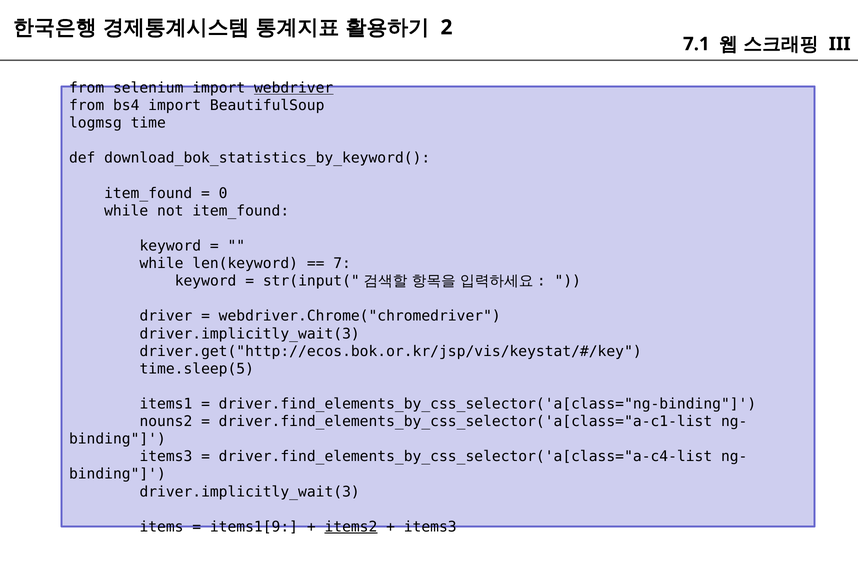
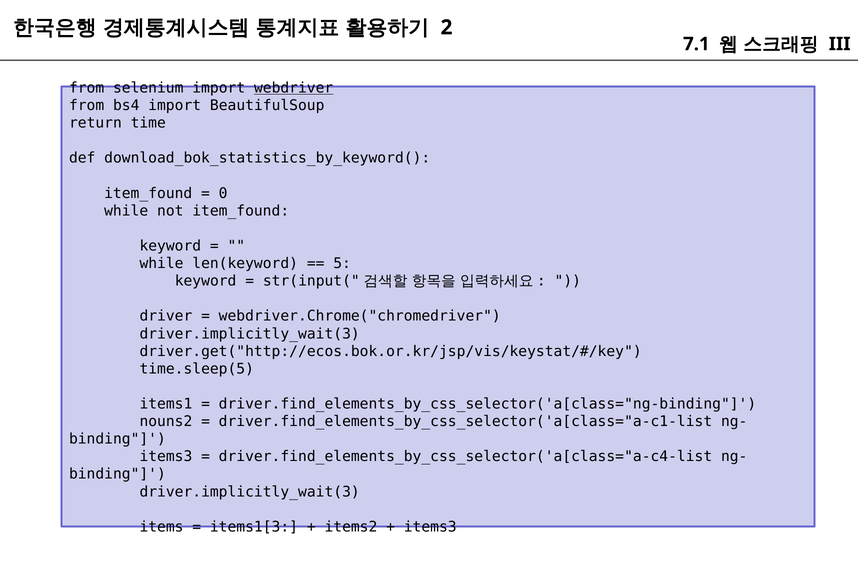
logmsg: logmsg -> return (95, 123)
7: 7 -> 5 (342, 263)
items1[9: items1[9 -> items1[3 (254, 526)
items2 underline: present -> none (351, 526)
